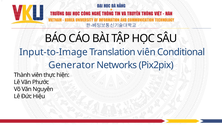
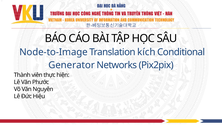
Input-to-Image: Input-to-Image -> Node-to-Image (54, 52)
Translation viên: viên -> kích (146, 52)
